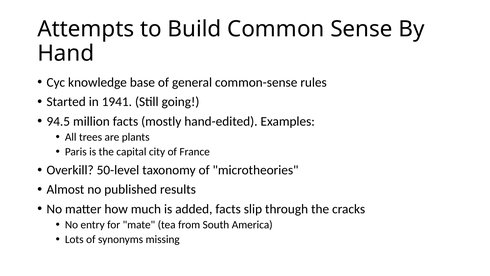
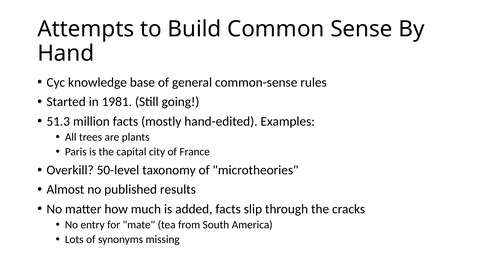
1941: 1941 -> 1981 (117, 102)
94.5: 94.5 -> 51.3 (58, 121)
